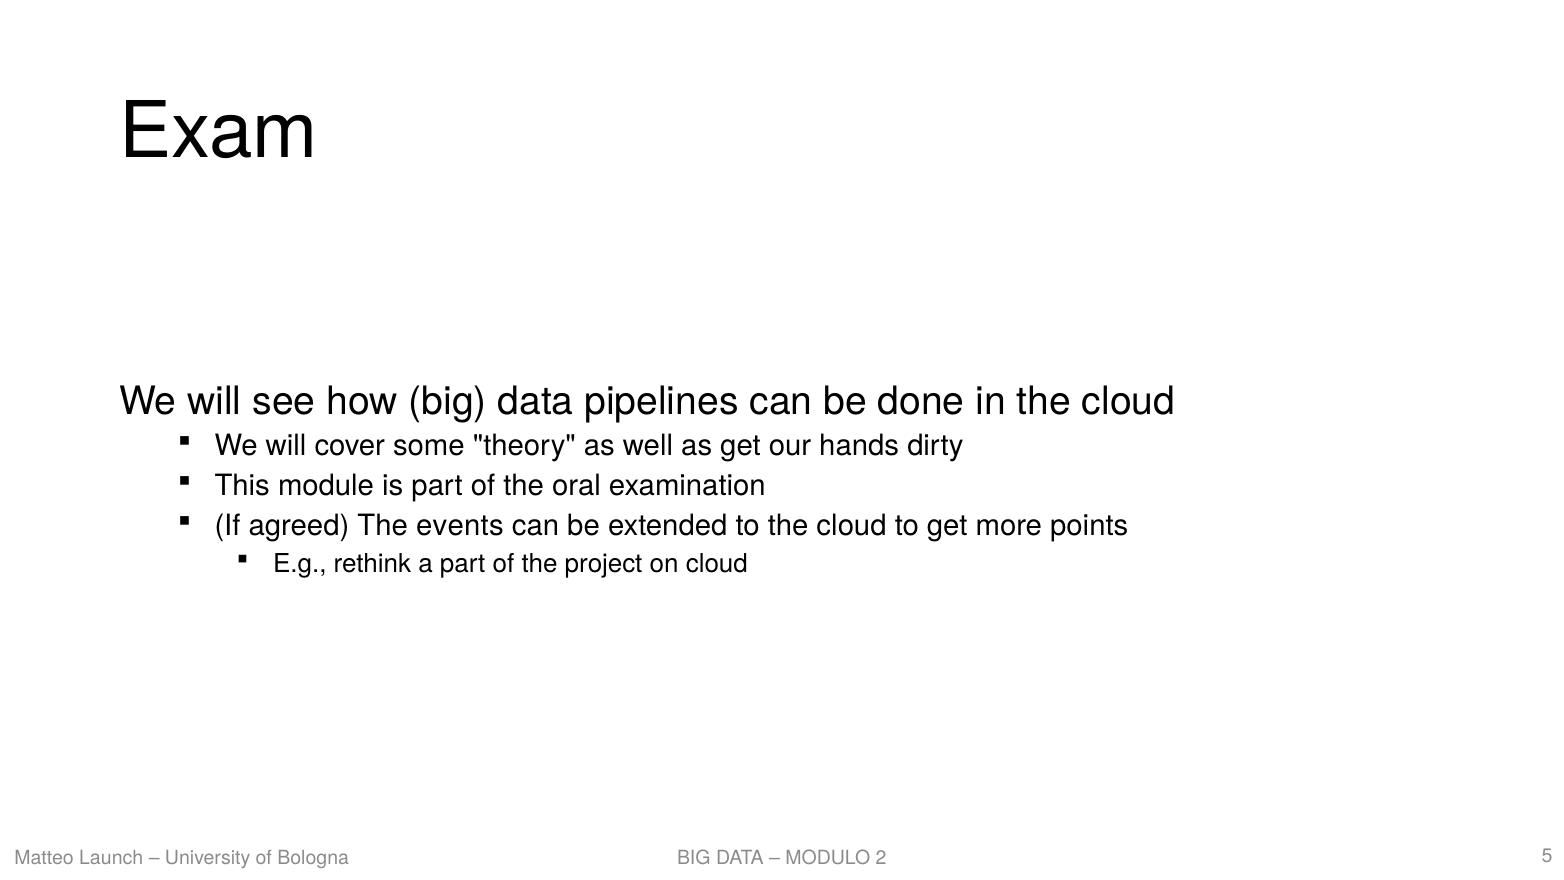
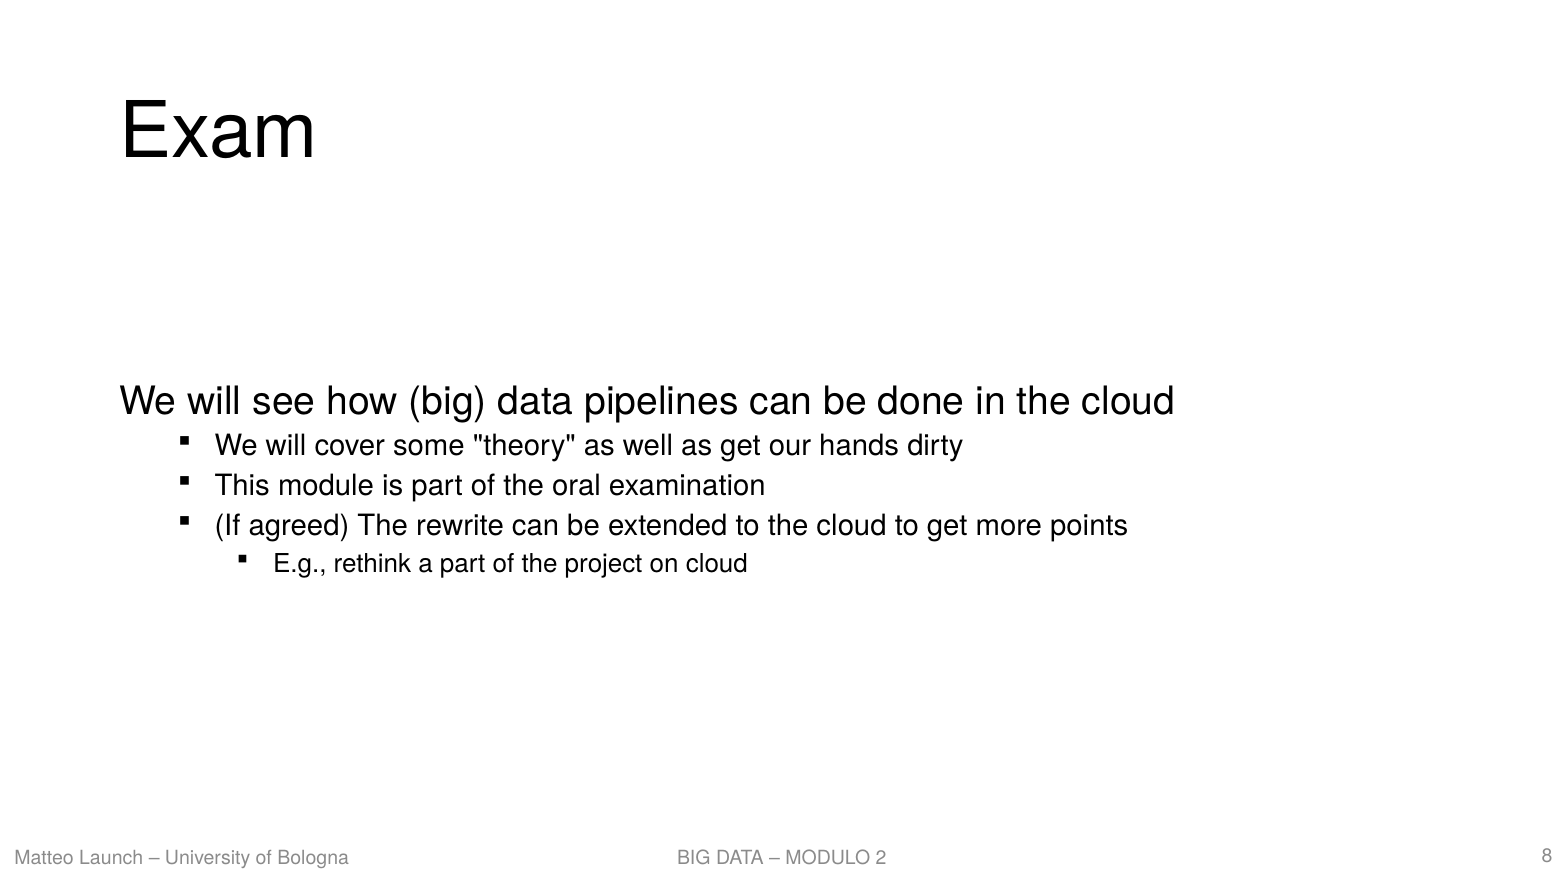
events: events -> rewrite (460, 526)
5: 5 -> 8 (1547, 855)
